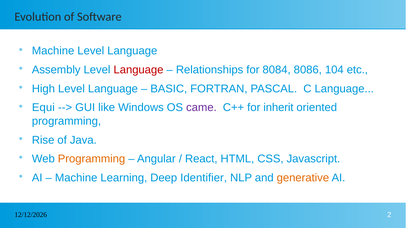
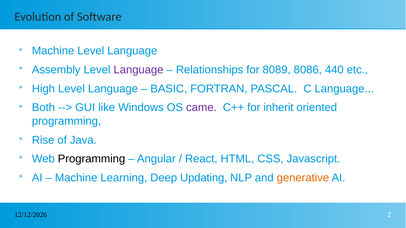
Language colour: red -> purple (139, 70)
8084: 8084 -> 8089 (277, 70)
104: 104 -> 440 (334, 70)
Equi: Equi -> Both (43, 108)
Programming colour: orange -> black (92, 159)
Identifier: Identifier -> Updating (204, 178)
